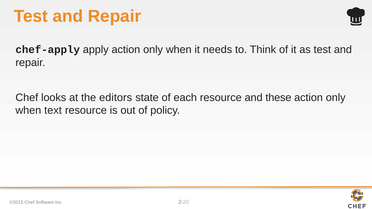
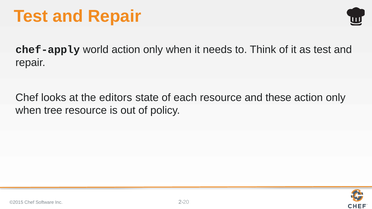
apply: apply -> world (96, 50)
text: text -> tree (53, 111)
